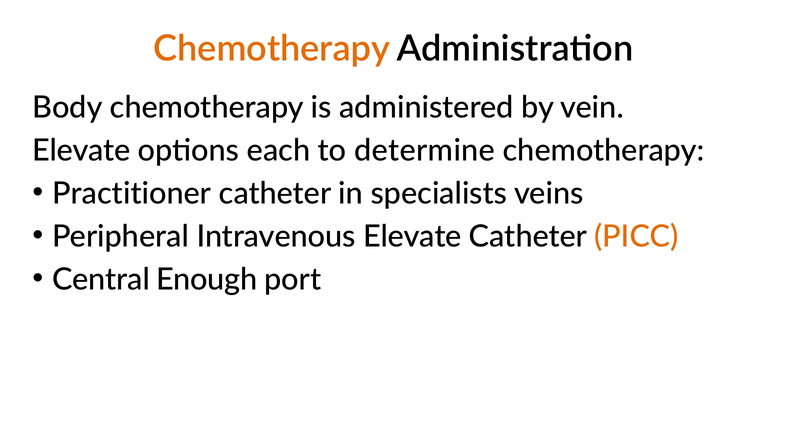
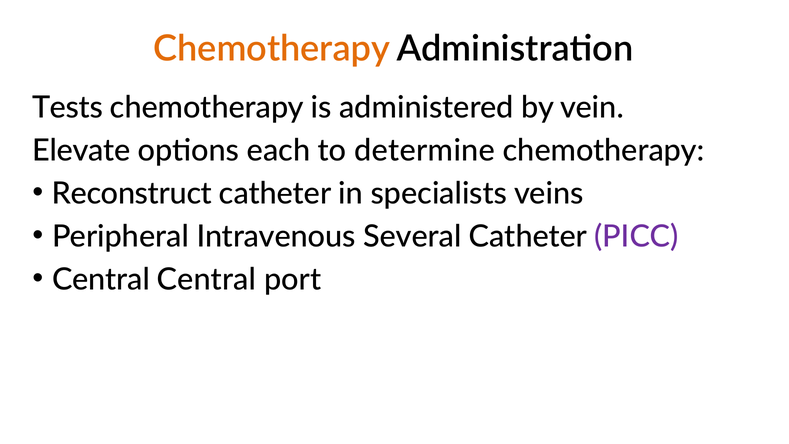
Body: Body -> Tests (68, 107)
Practitioner: Practitioner -> Reconstruct (132, 193)
Intravenous Elevate: Elevate -> Several (412, 236)
PICC colour: orange -> purple (636, 236)
Central Enough: Enough -> Central (206, 279)
